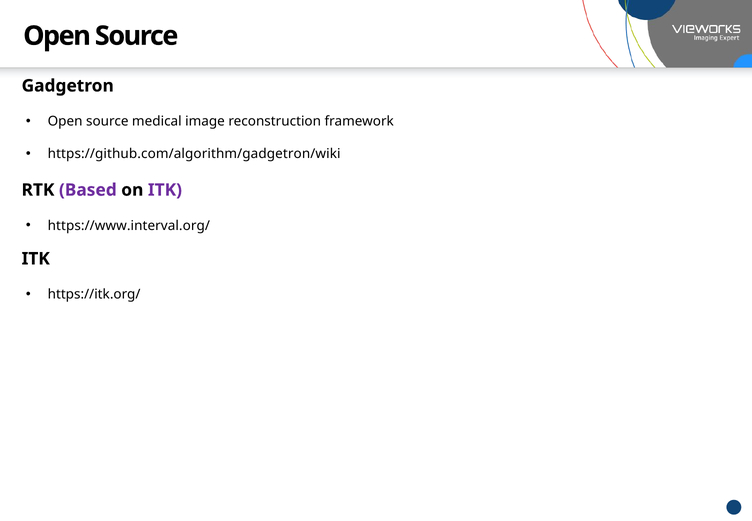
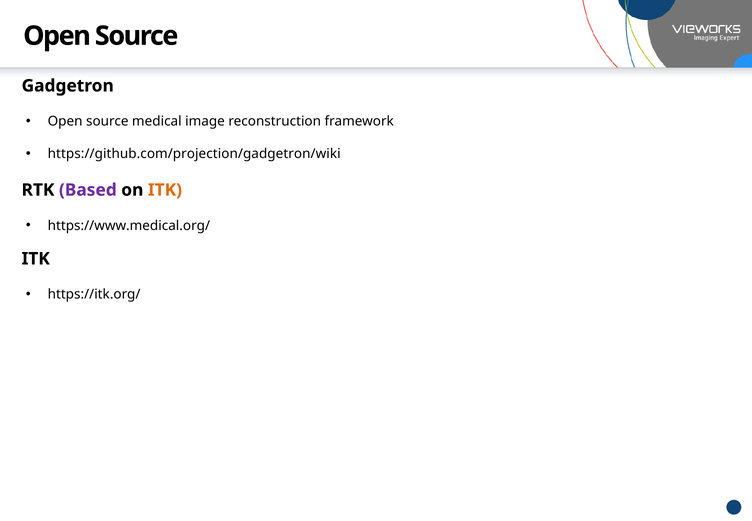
https://github.com/algorithm/gadgetron/wiki: https://github.com/algorithm/gadgetron/wiki -> https://github.com/projection/gadgetron/wiki (194, 154)
ITK colour: purple -> orange (165, 190)
https://www.interval.org/: https://www.interval.org/ -> https://www.medical.org/ (129, 225)
